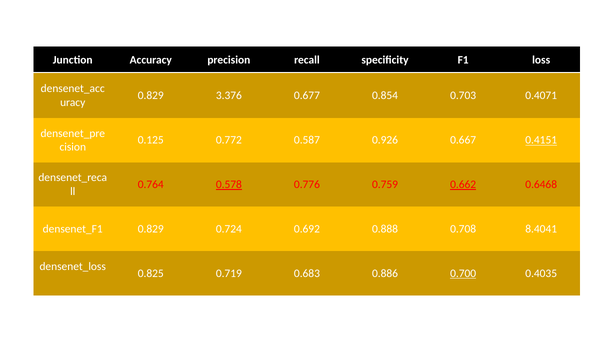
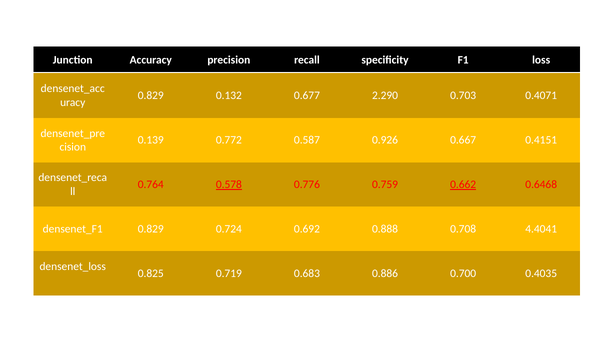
3.376: 3.376 -> 0.132 (229, 95)
0.854: 0.854 -> 2.290 (385, 95)
0.125: 0.125 -> 0.139 (151, 140)
0.4151 underline: present -> none (541, 140)
8.4041: 8.4041 -> 4.4041 (541, 229)
0.700 underline: present -> none (463, 273)
